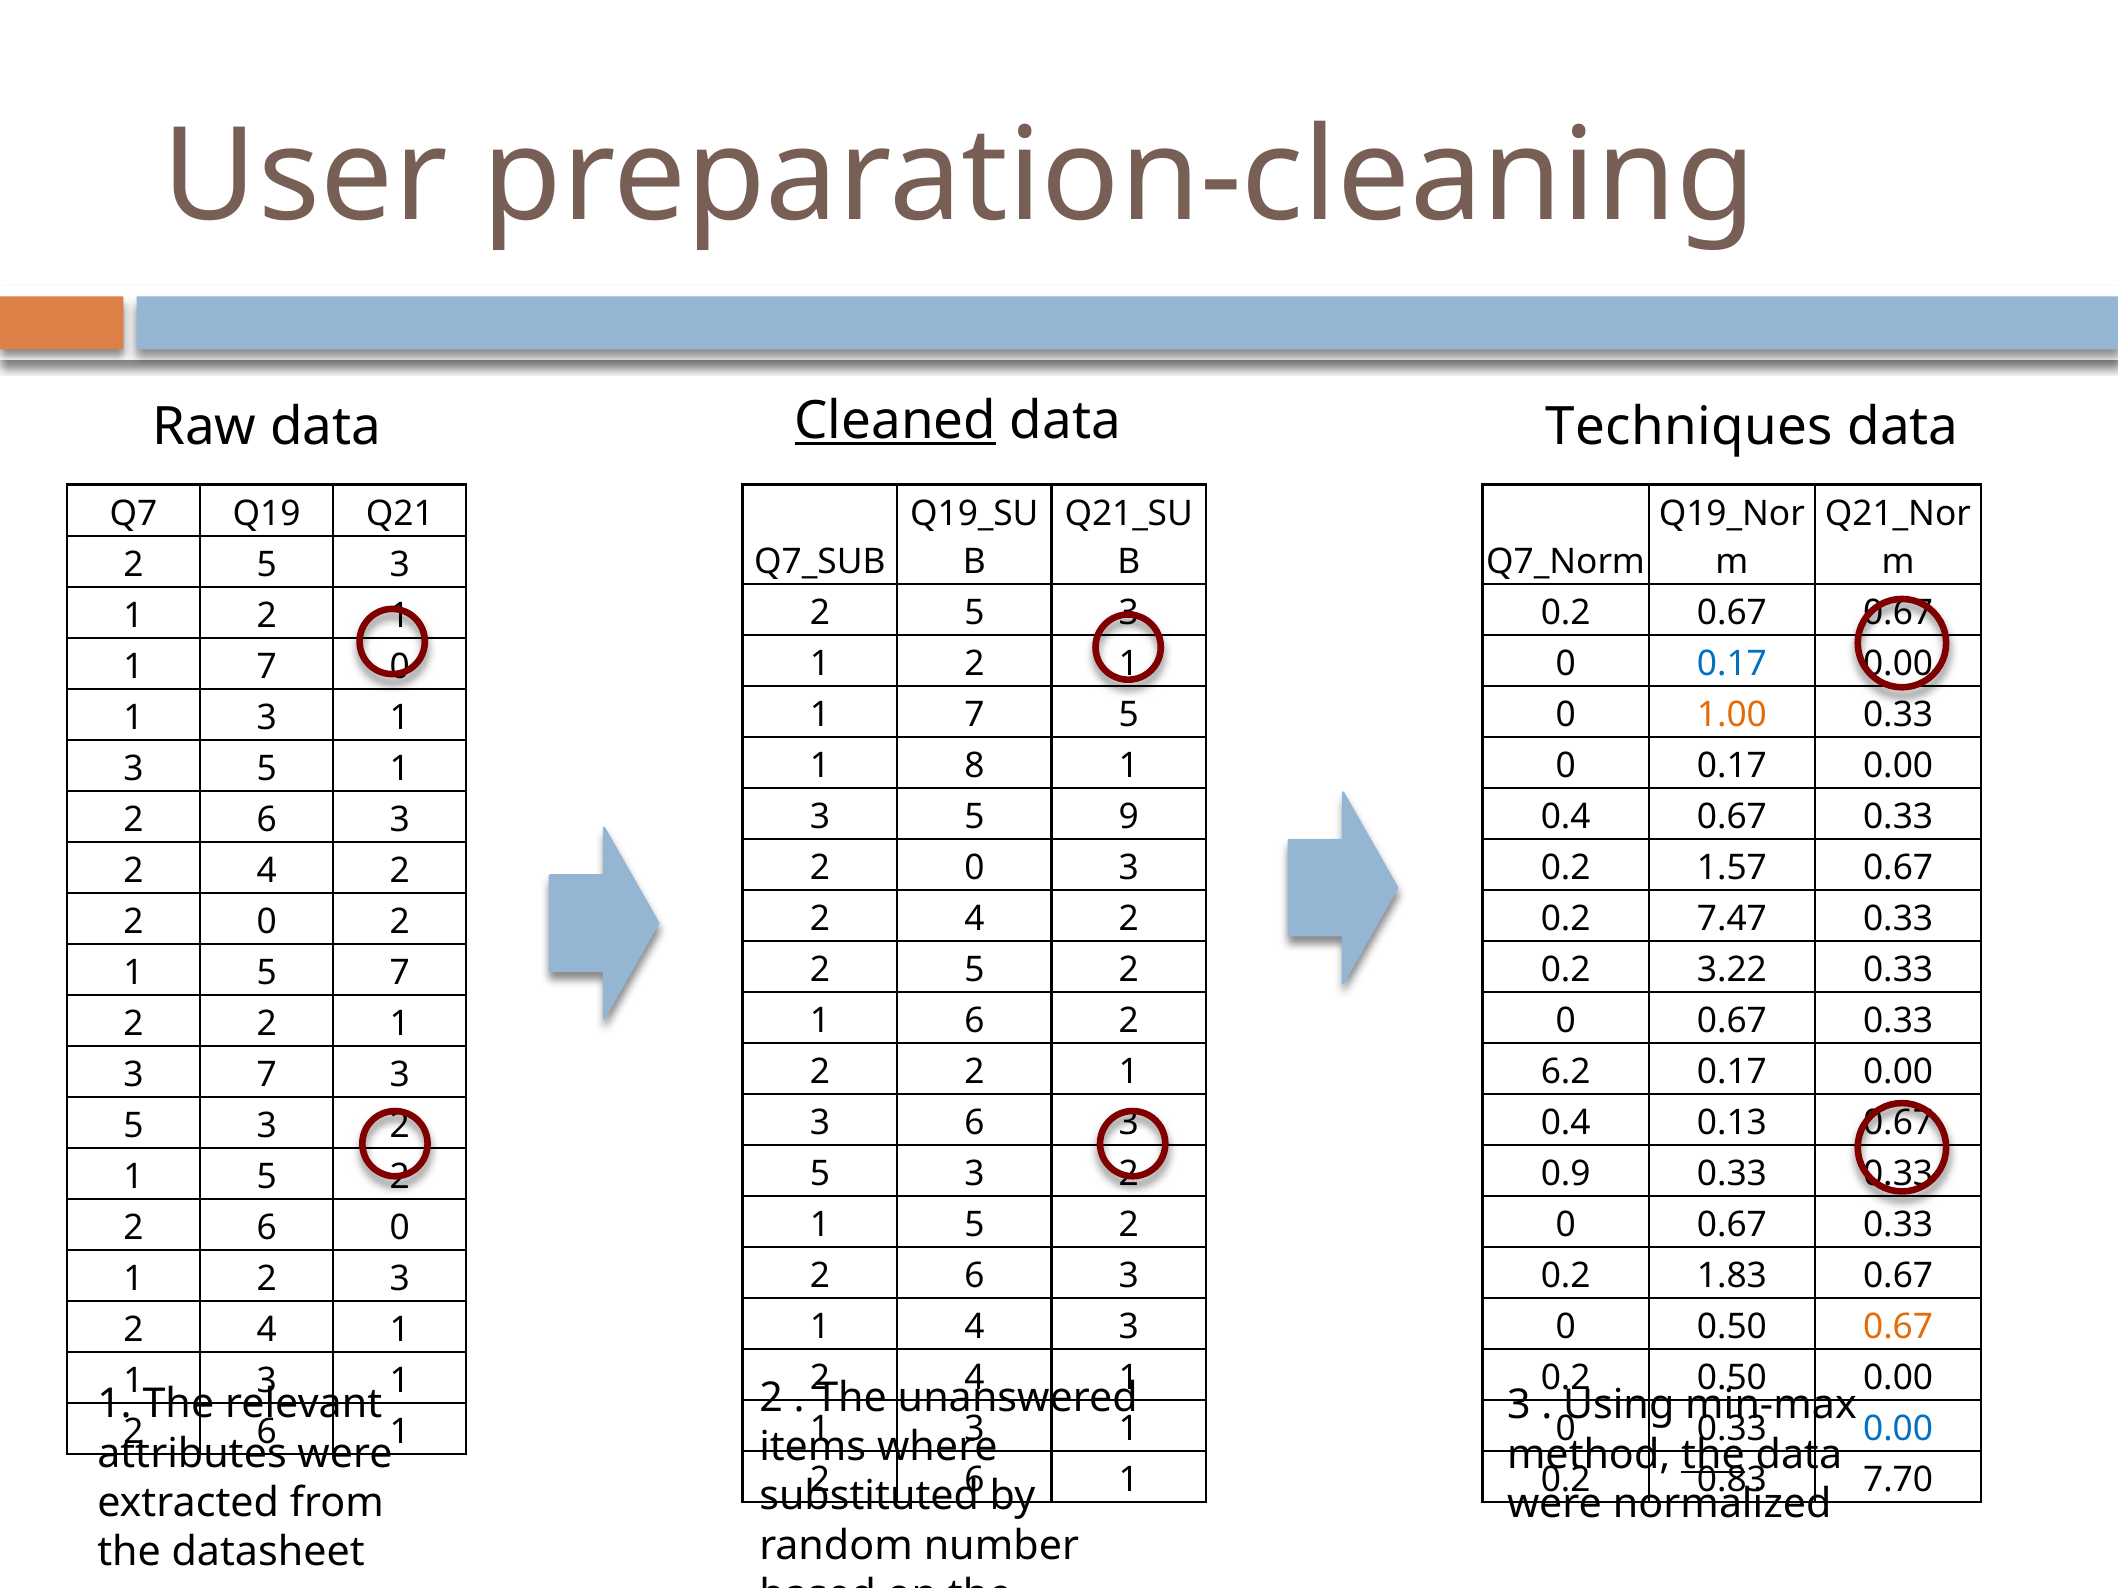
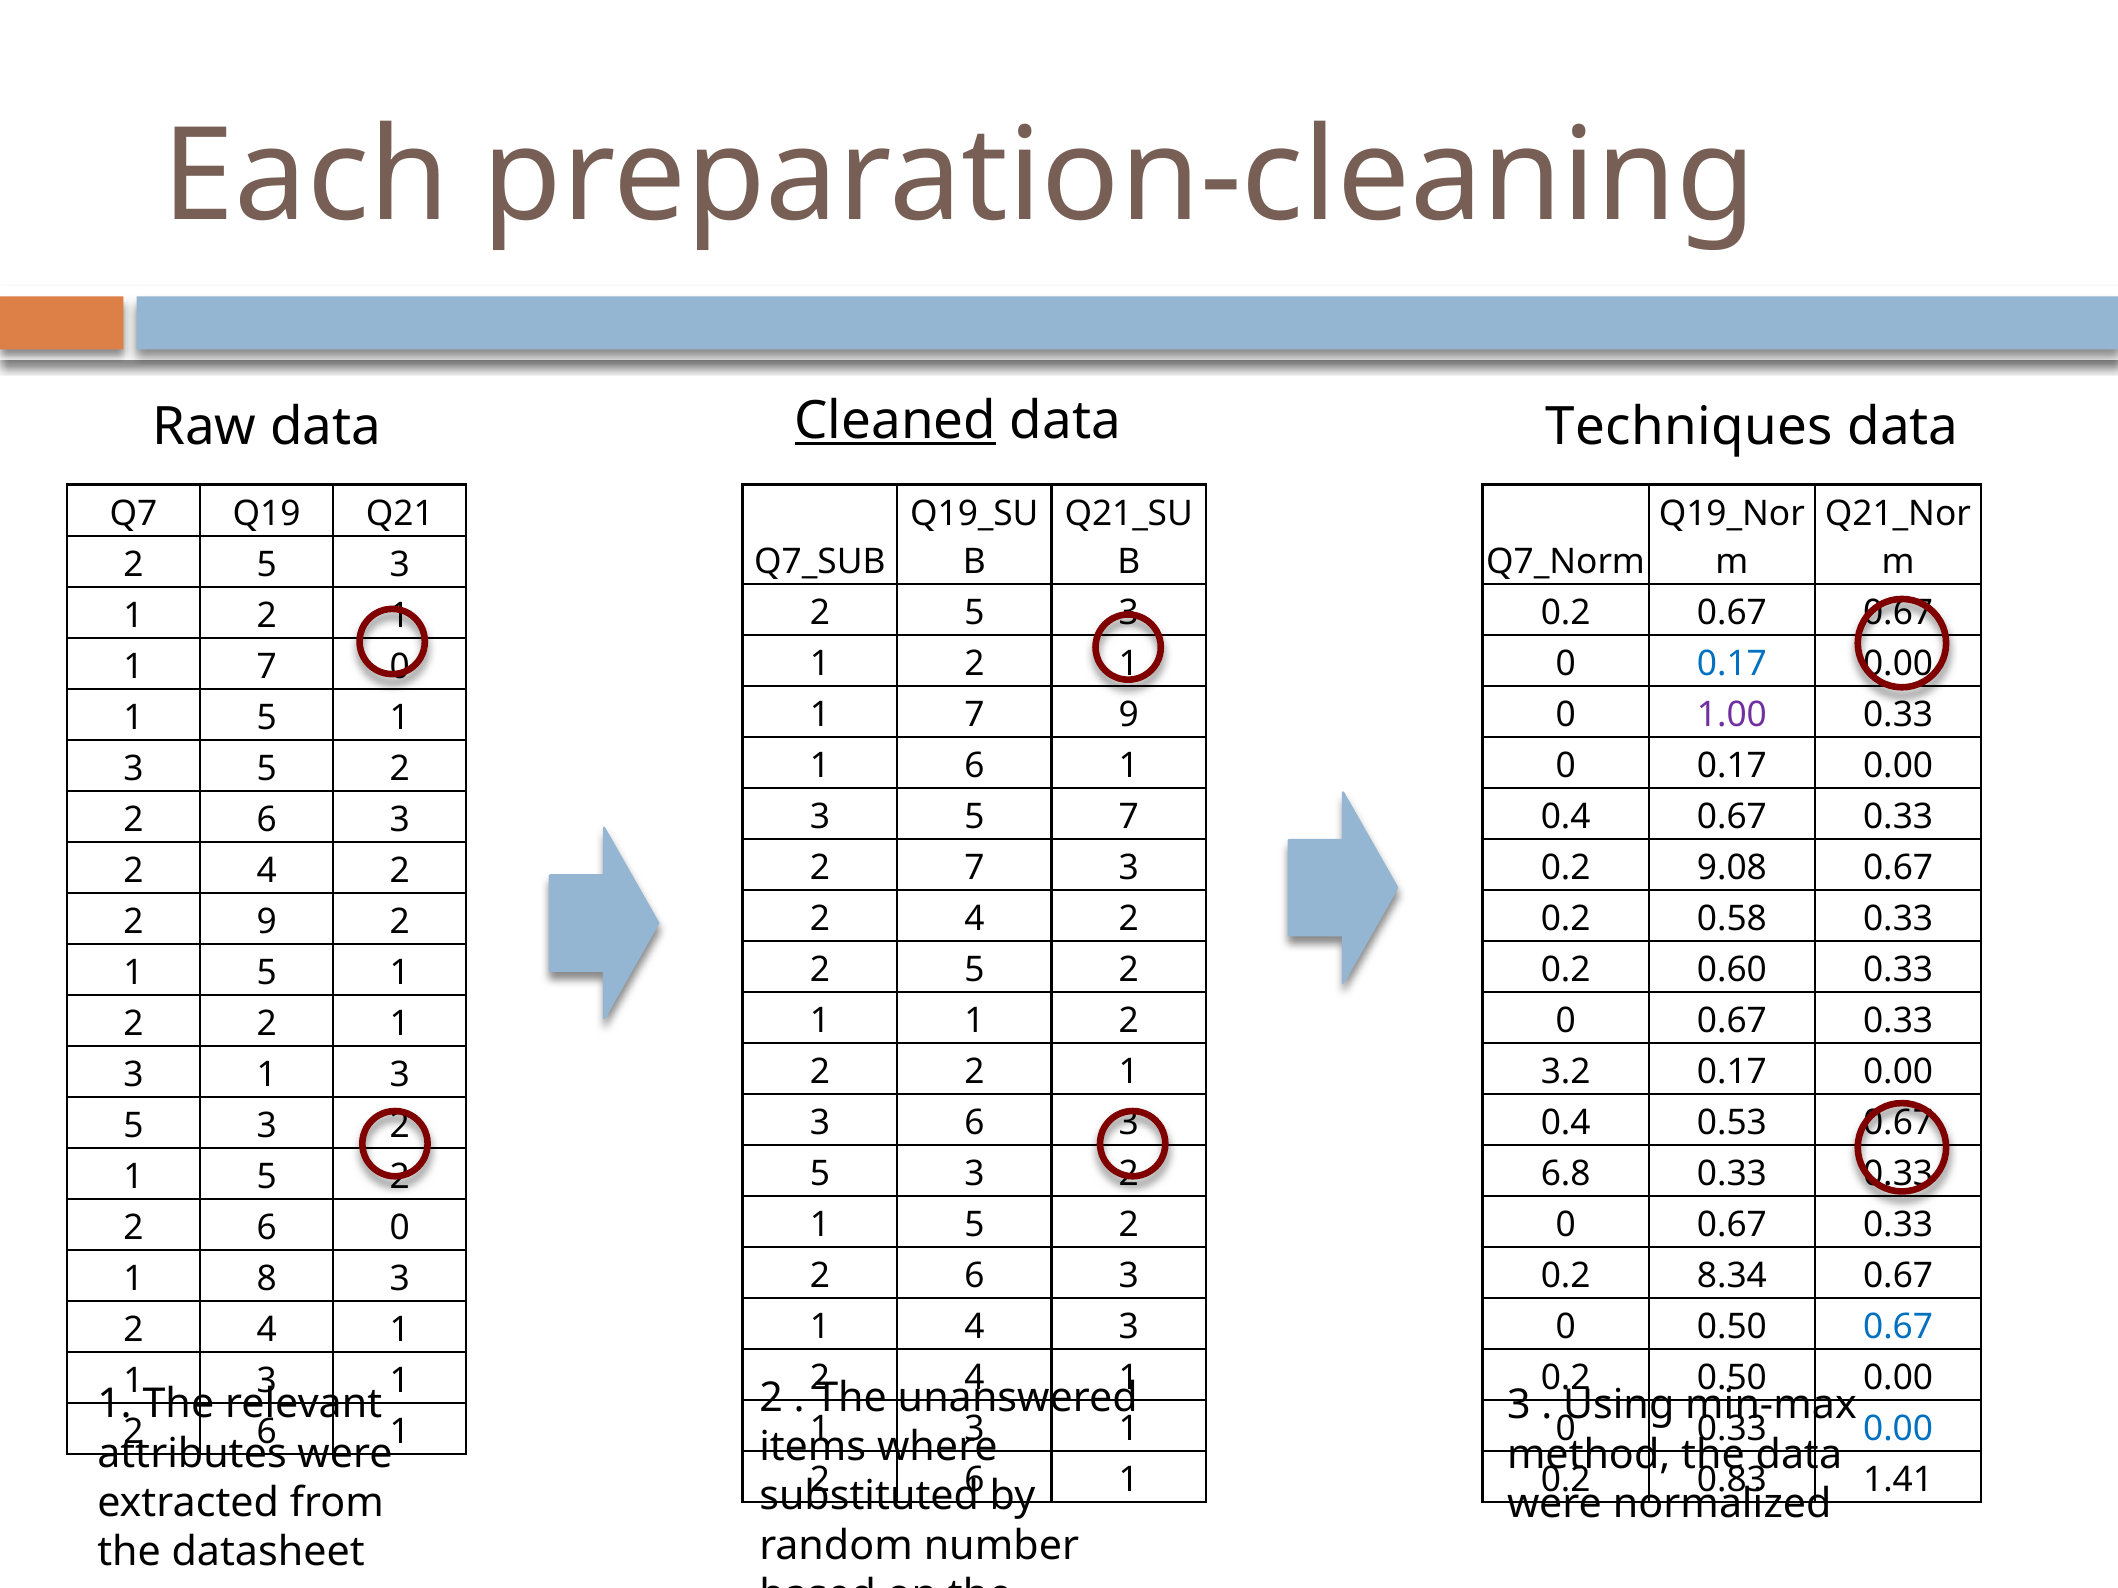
User: User -> Each (306, 177)
7 5: 5 -> 9 (1129, 715)
1.00 colour: orange -> purple (1732, 715)
3: 3 -> 5 (267, 718)
1 8: 8 -> 6 (974, 766)
3 5 1: 1 -> 2 (400, 769)
5 9: 9 -> 7 (1129, 817)
0: 0 -> 7 (974, 868)
1.57: 1.57 -> 9.08 (1732, 868)
7.47: 7.47 -> 0.58 (1732, 919)
0: 0 -> 9 (267, 922)
3.22: 3.22 -> 0.60 (1732, 970)
7: 7 -> 1 (400, 973)
6: 6 -> 1 (974, 1021)
6.2: 6.2 -> 3.2 (1566, 1072)
7: 7 -> 1 (267, 1075)
0.13: 0.13 -> 0.53 (1732, 1123)
0.9: 0.9 -> 6.8 (1566, 1174)
1.83: 1.83 -> 8.34 (1732, 1277)
2: 2 -> 8 (267, 1280)
0.67 colour: orange -> blue (1898, 1328)
the underline: present -> none (1713, 1455)
7.70: 7.70 -> 1.41 (1898, 1481)
